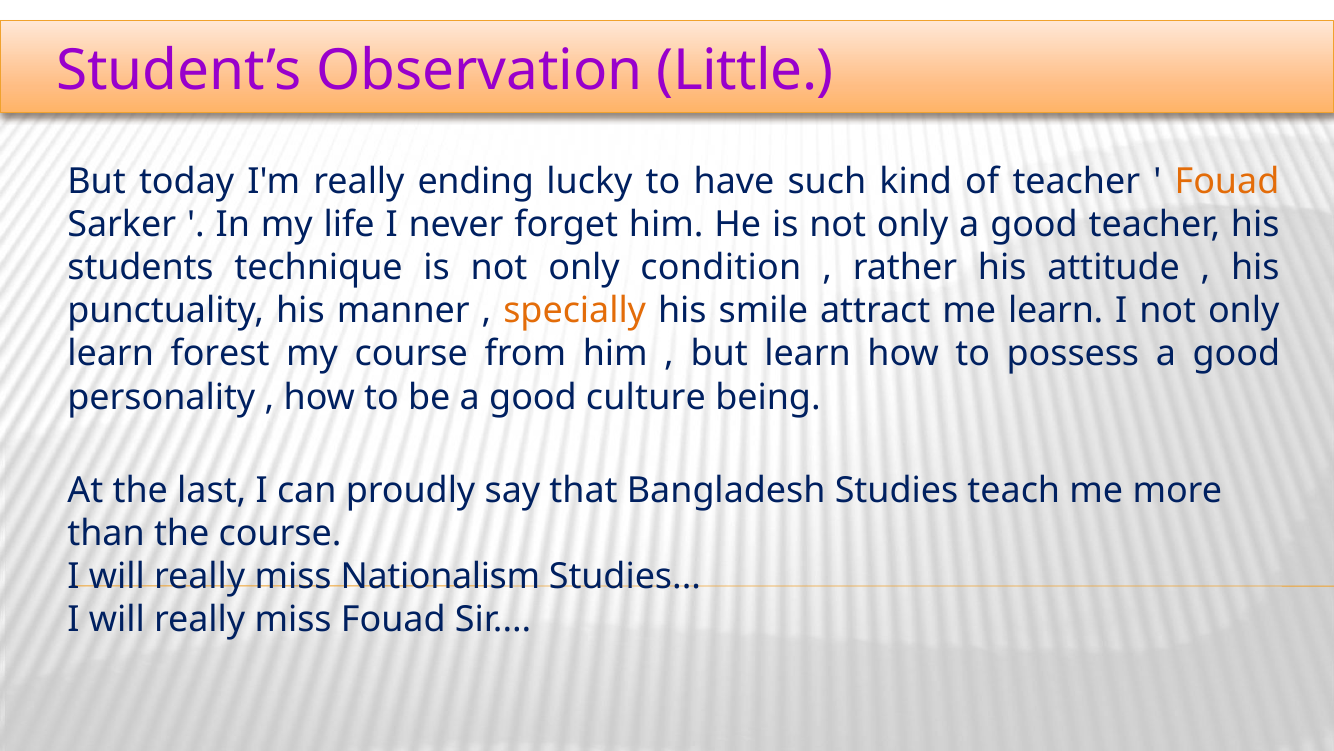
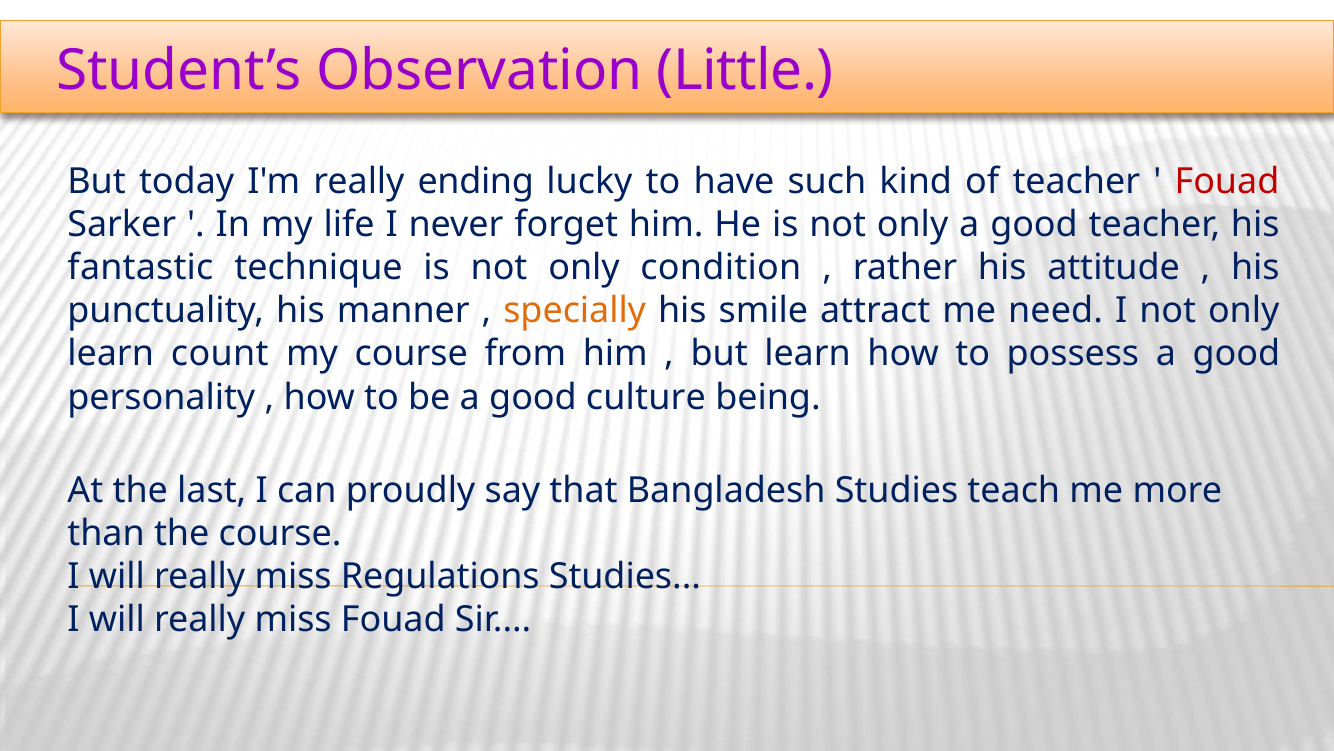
Fouad colour: orange -> red (1227, 181)
students: students -> fantastic (140, 268)
me learn: learn -> need (1056, 311)
forest: forest -> count (220, 354)
Nationalism: Nationalism -> Regulations (440, 576)
